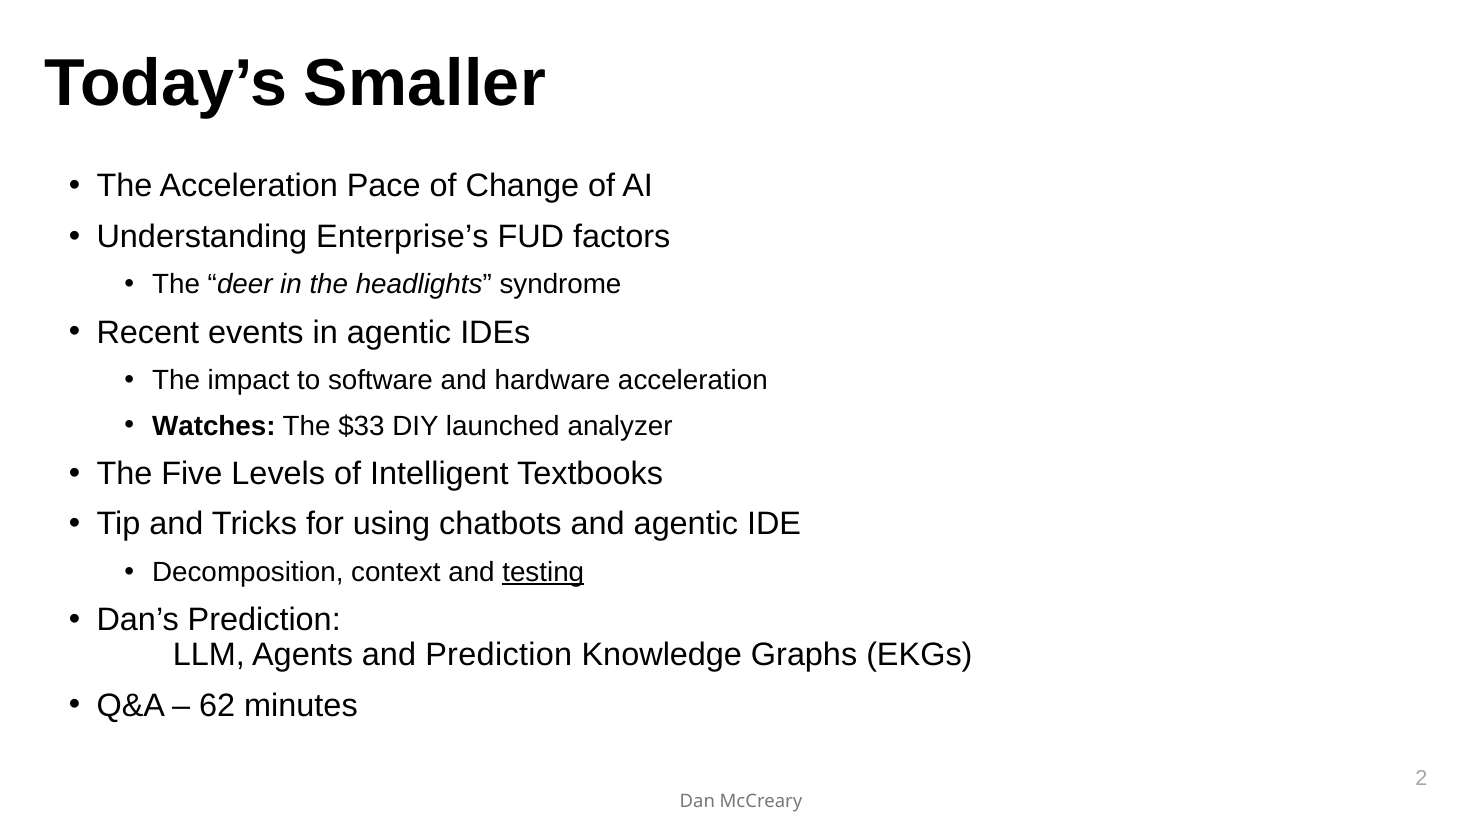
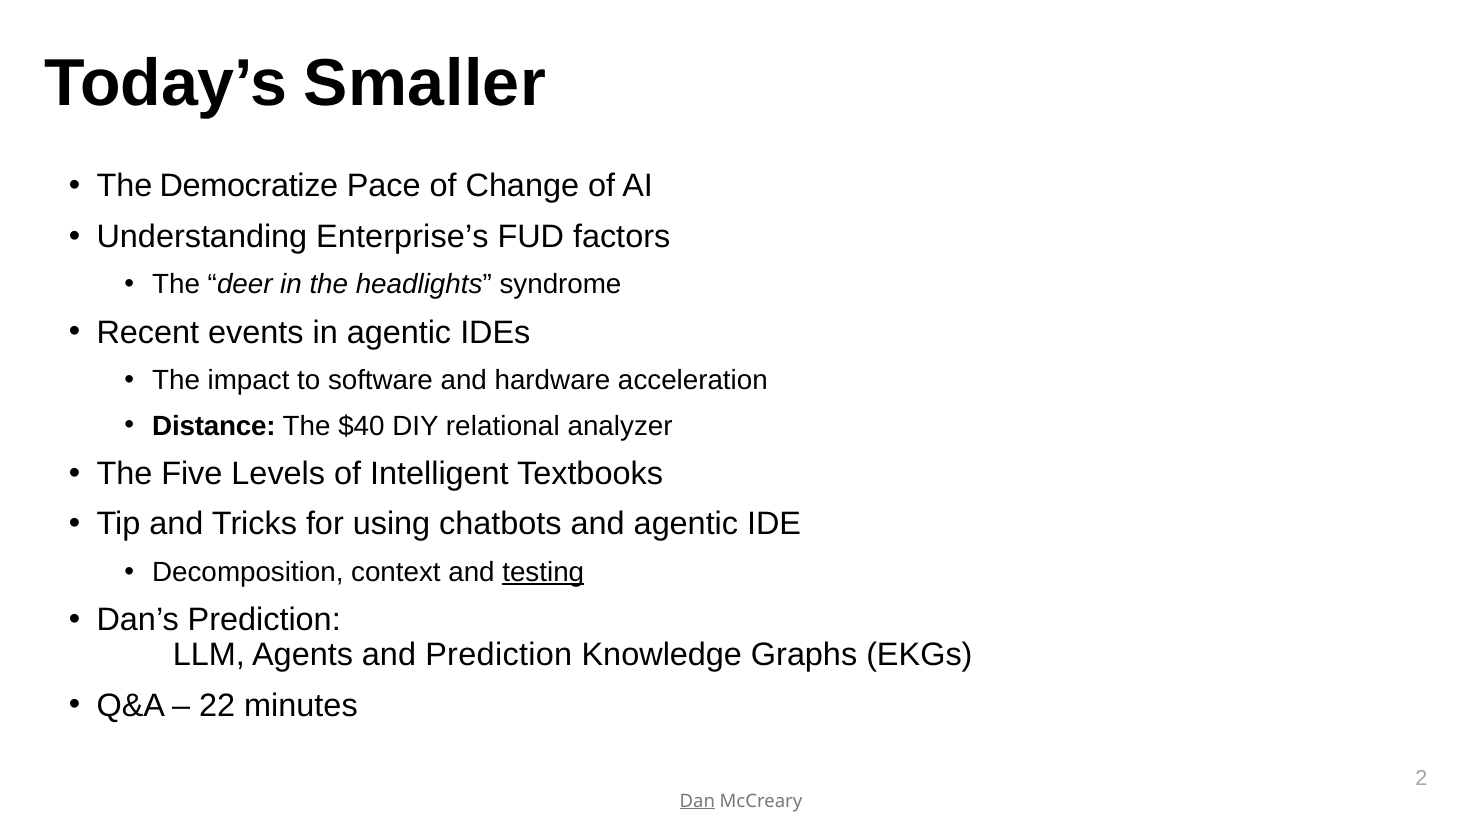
The Acceleration: Acceleration -> Democratize (249, 186)
Watches: Watches -> Distance (214, 426)
$33: $33 -> $40 (361, 426)
launched: launched -> relational (503, 426)
62: 62 -> 22 (217, 706)
Dan underline: none -> present (697, 802)
